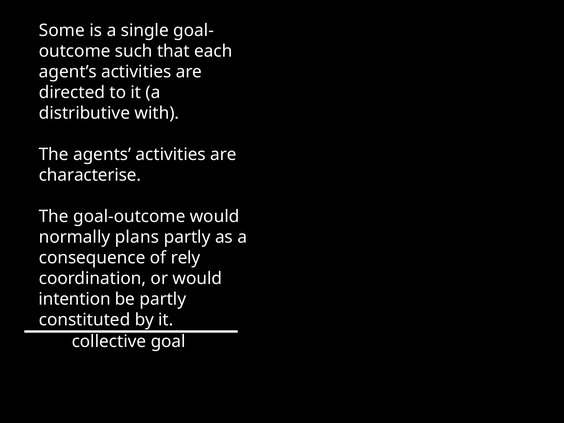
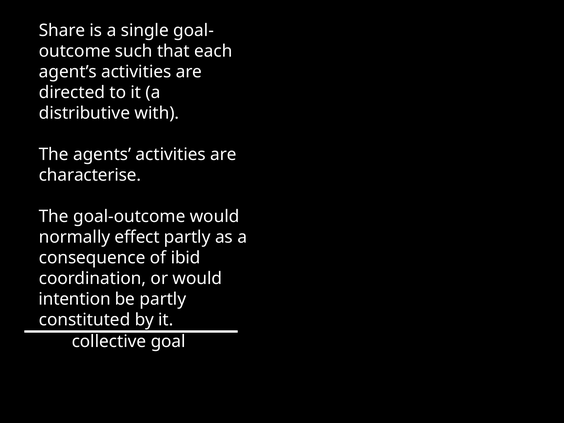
Some: Some -> Share (62, 31)
plans: plans -> effect (137, 237)
rely: rely -> ibid (186, 258)
